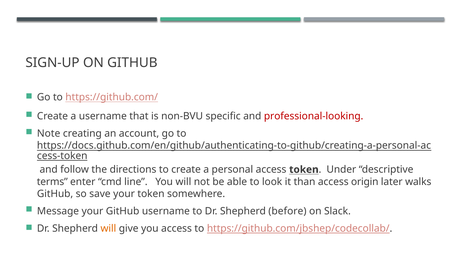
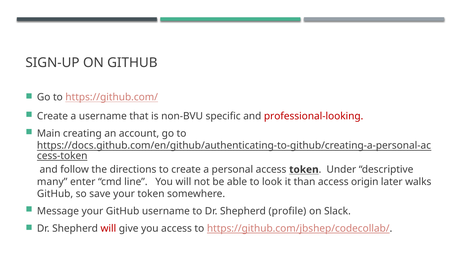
Note: Note -> Main (49, 133)
terms: terms -> many (52, 181)
before: before -> profile (287, 211)
will colour: orange -> red (108, 228)
